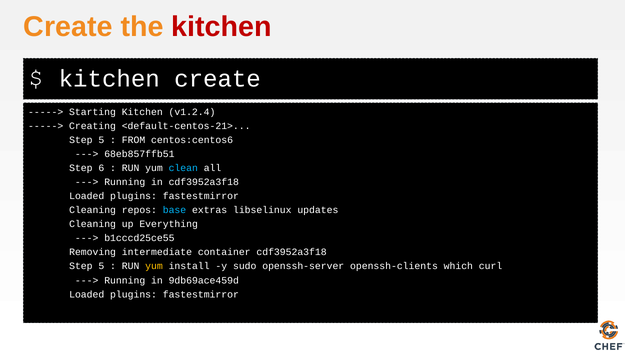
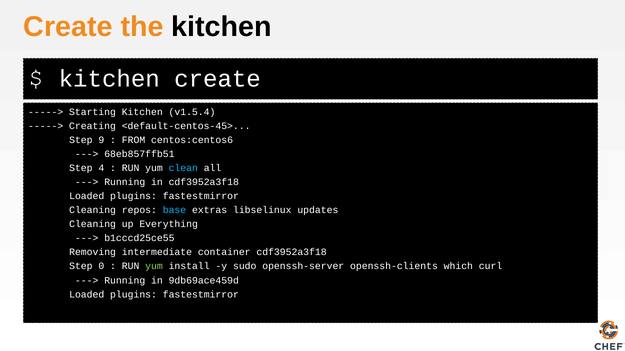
kitchen colour: red -> black (221, 27)
v1.2.4: v1.2.4 -> v1.5.4 (192, 112)
<default-centos-21>: <default-centos-21> -> <default-centos-45> (186, 126)
5: 5 -> 9 (101, 140)
6: 6 -> 4 (101, 168)
5: 5 -> 0 (101, 267)
yum colour: yellow -> light green (154, 267)
